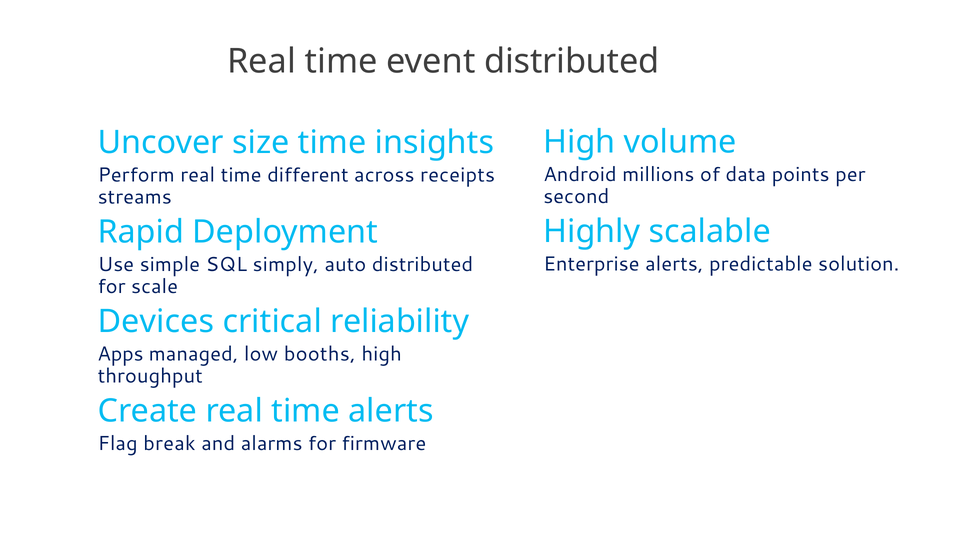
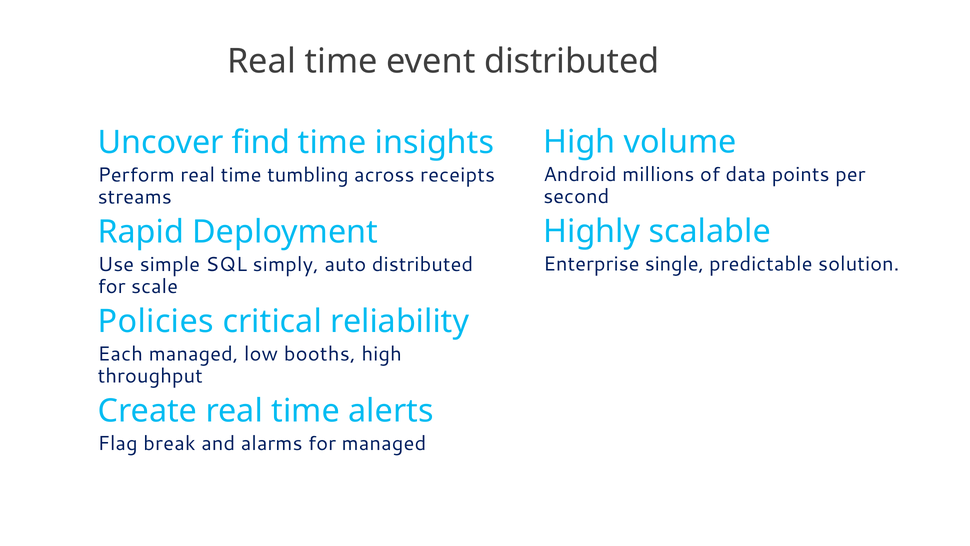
size: size -> find (261, 143)
different: different -> tumbling (308, 175)
Enterprise alerts: alerts -> single (674, 264)
Devices: Devices -> Policies (156, 322)
Apps: Apps -> Each (120, 354)
for firmware: firmware -> managed (384, 443)
